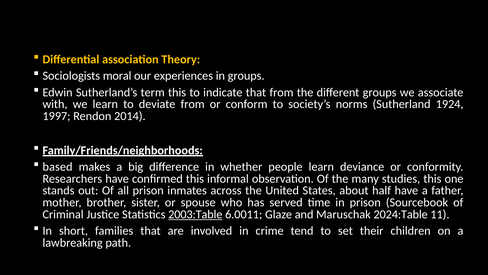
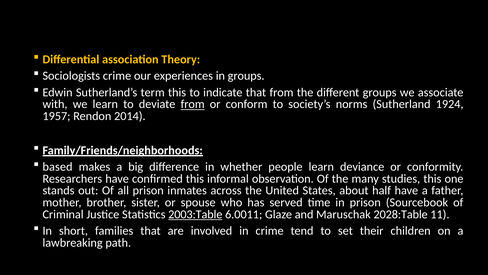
Sociologists moral: moral -> crime (117, 76)
from underline: none -> present (193, 104)
1997: 1997 -> 1957 (56, 116)
2024:Table: 2024:Table -> 2028:Table (401, 214)
